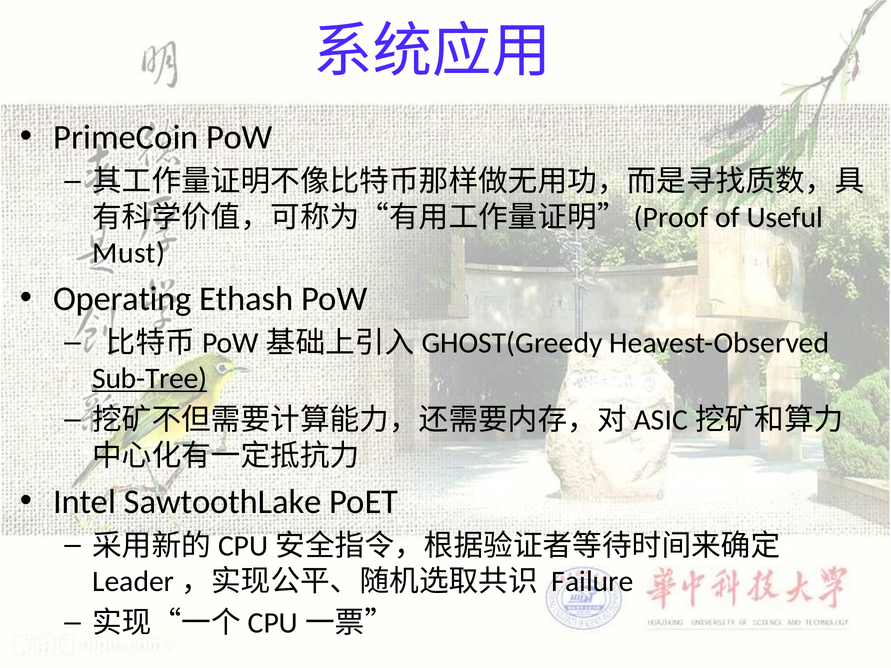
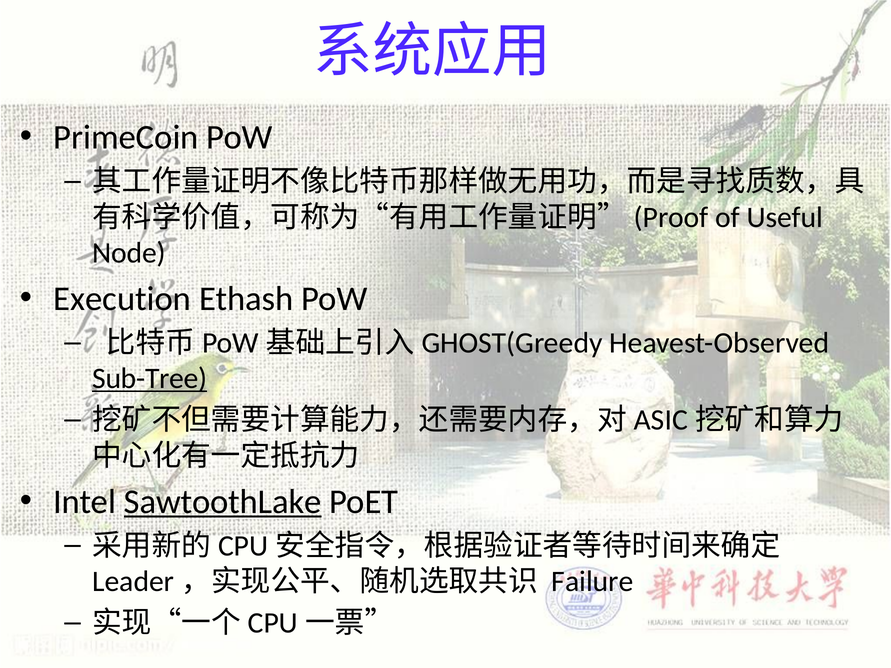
Must: Must -> Node (129, 253)
Operating: Operating -> Execution (122, 299)
SawtoothLake underline: none -> present (223, 502)
